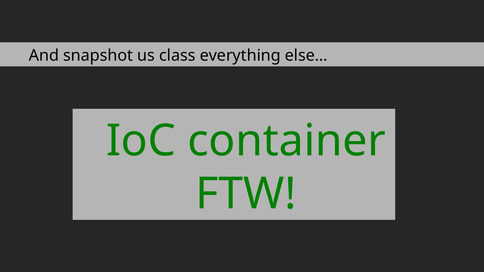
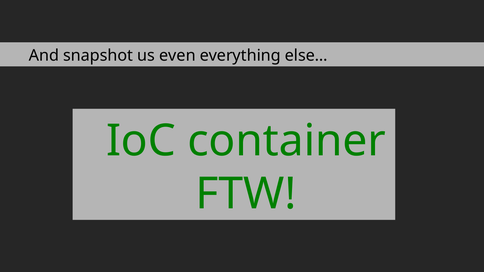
class: class -> even (177, 56)
